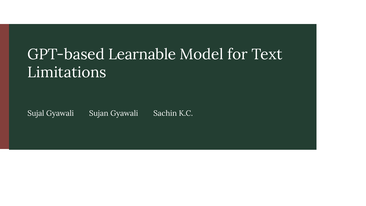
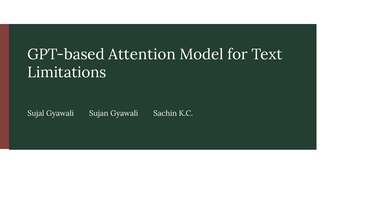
Learnable: Learnable -> Attention (142, 54)
